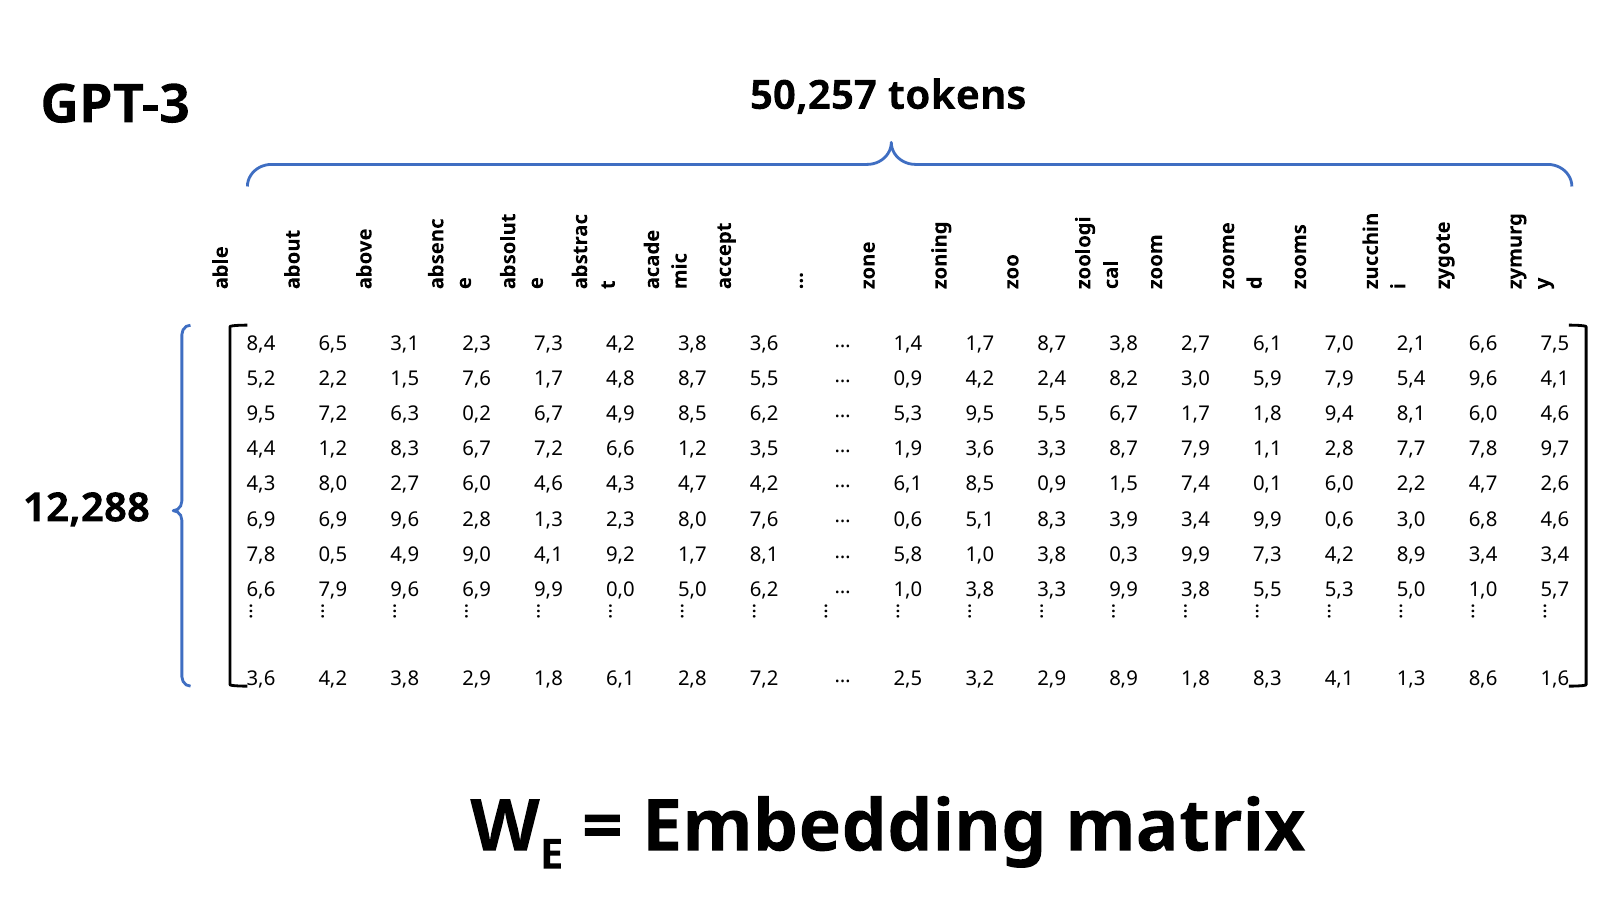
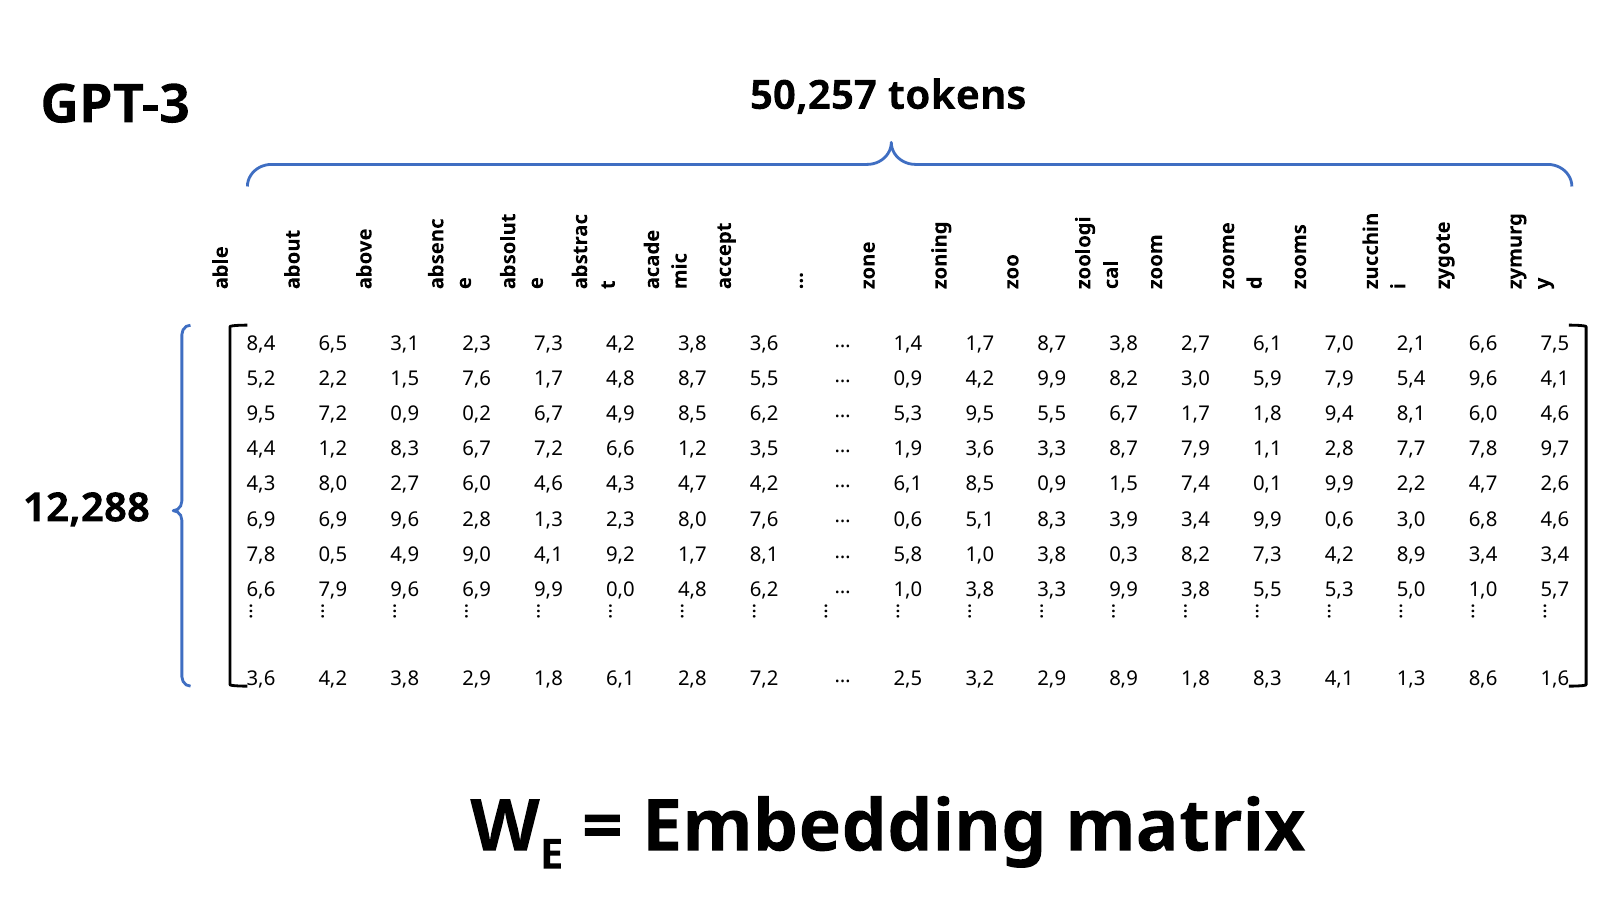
4,2 2,4: 2,4 -> 9,9 (1052, 379)
7,2 6,3: 6,3 -> 0,9 (405, 414)
0,1 6,0: 6,0 -> 9,9 (1339, 484)
0,3 9,9: 9,9 -> 8,2 (1196, 555)
0,0 5,0: 5,0 -> 4,8 (692, 590)
